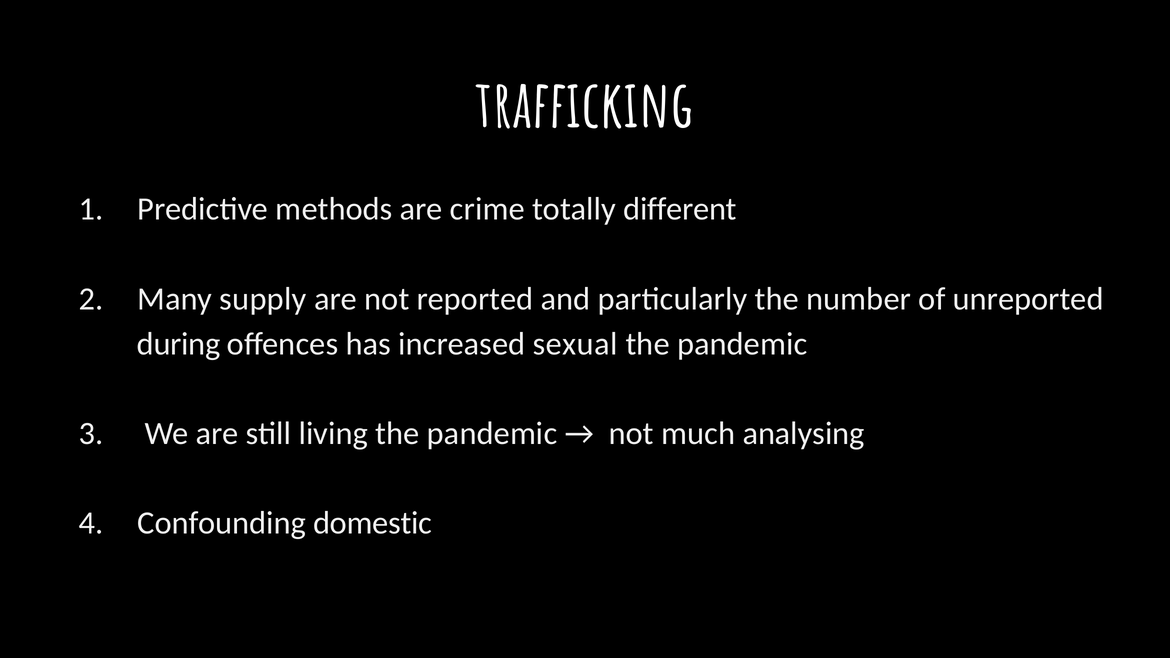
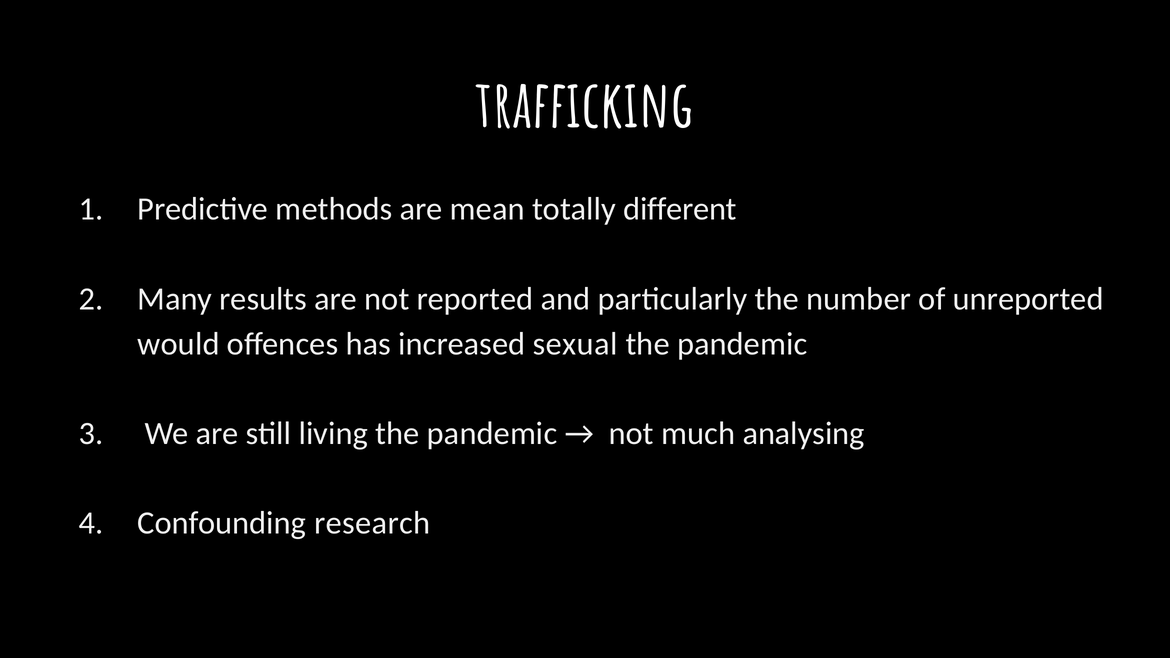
crime: crime -> mean (487, 209)
supply: supply -> results (263, 299)
during: during -> would (178, 344)
domestic: domestic -> research (372, 523)
